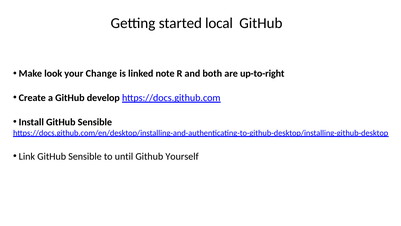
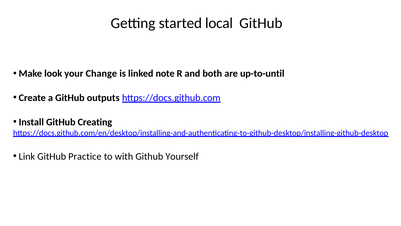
up-to-right: up-to-right -> up-to-until (262, 73)
develop: develop -> outputs (103, 98)
Install GitHub Sensible: Sensible -> Creating (95, 122)
Link GitHub Sensible: Sensible -> Practice (85, 156)
until: until -> with (124, 156)
